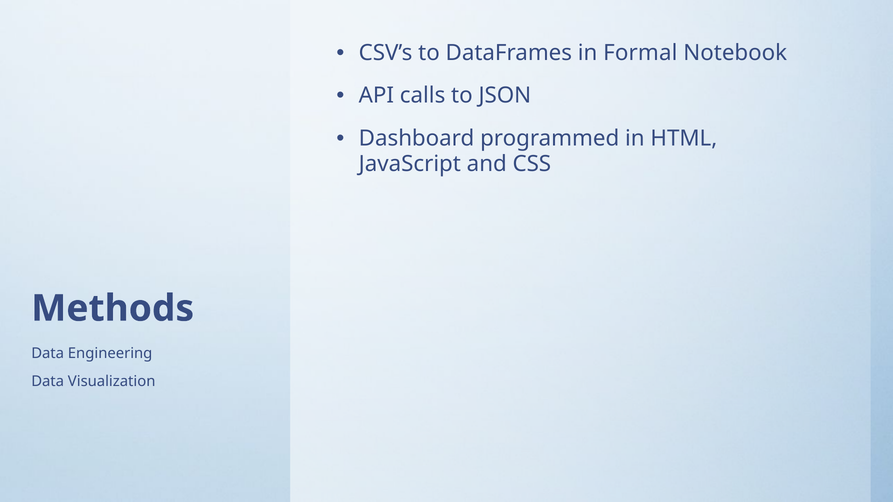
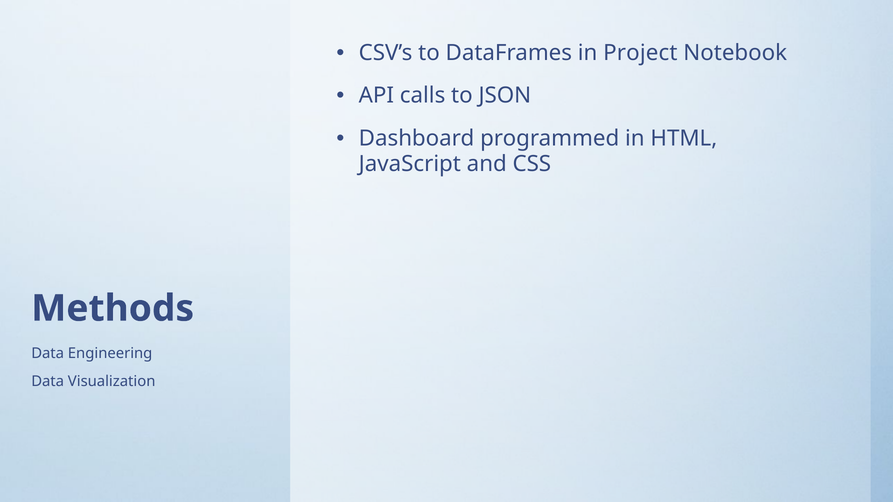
Formal: Formal -> Project (640, 53)
